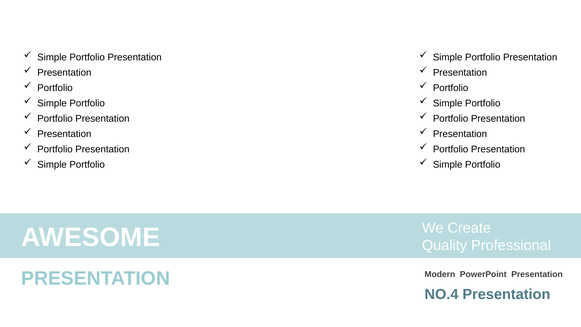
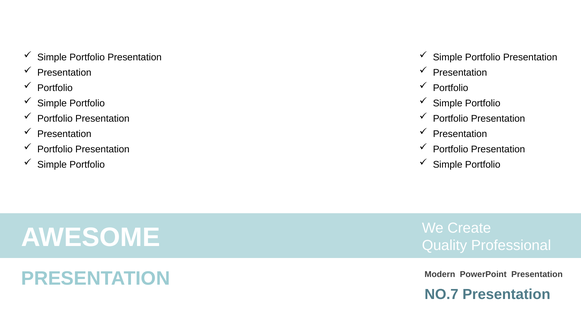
NO.4: NO.4 -> NO.7 (441, 294)
